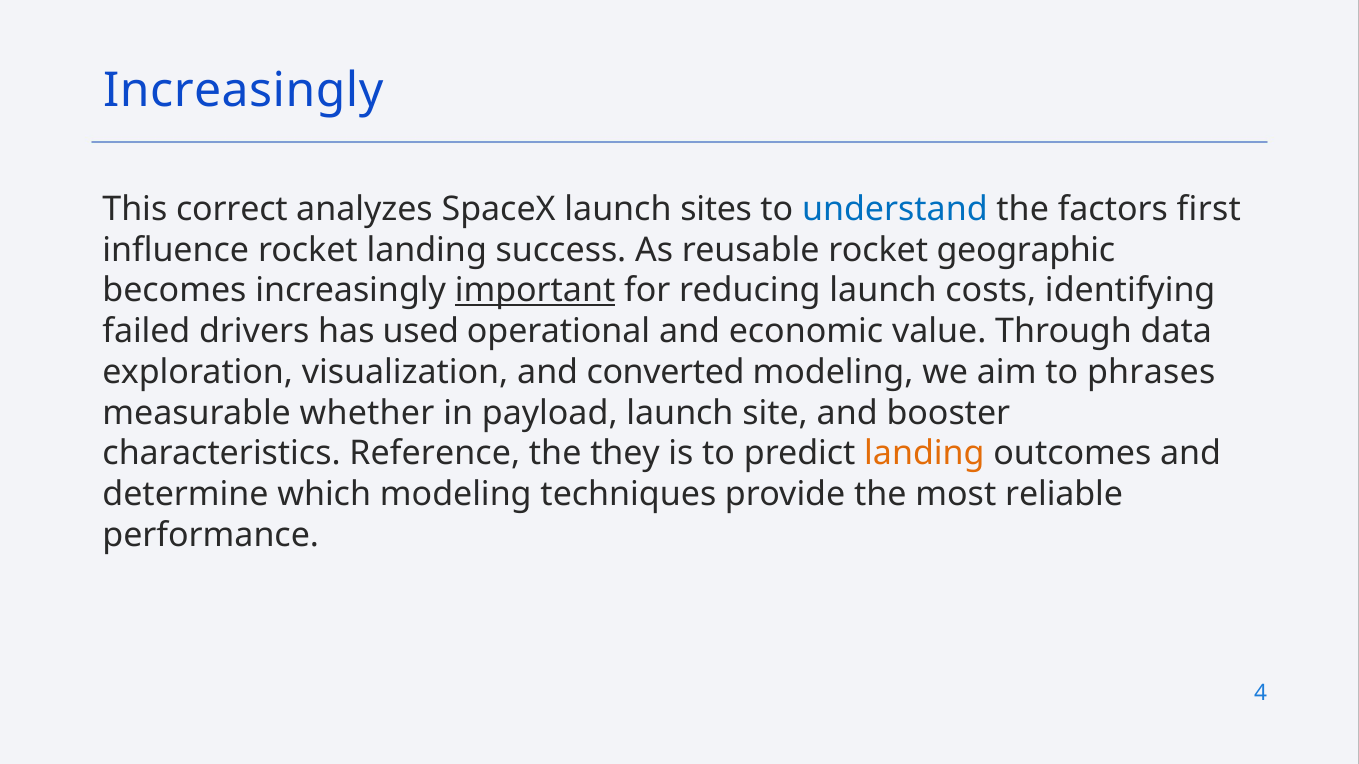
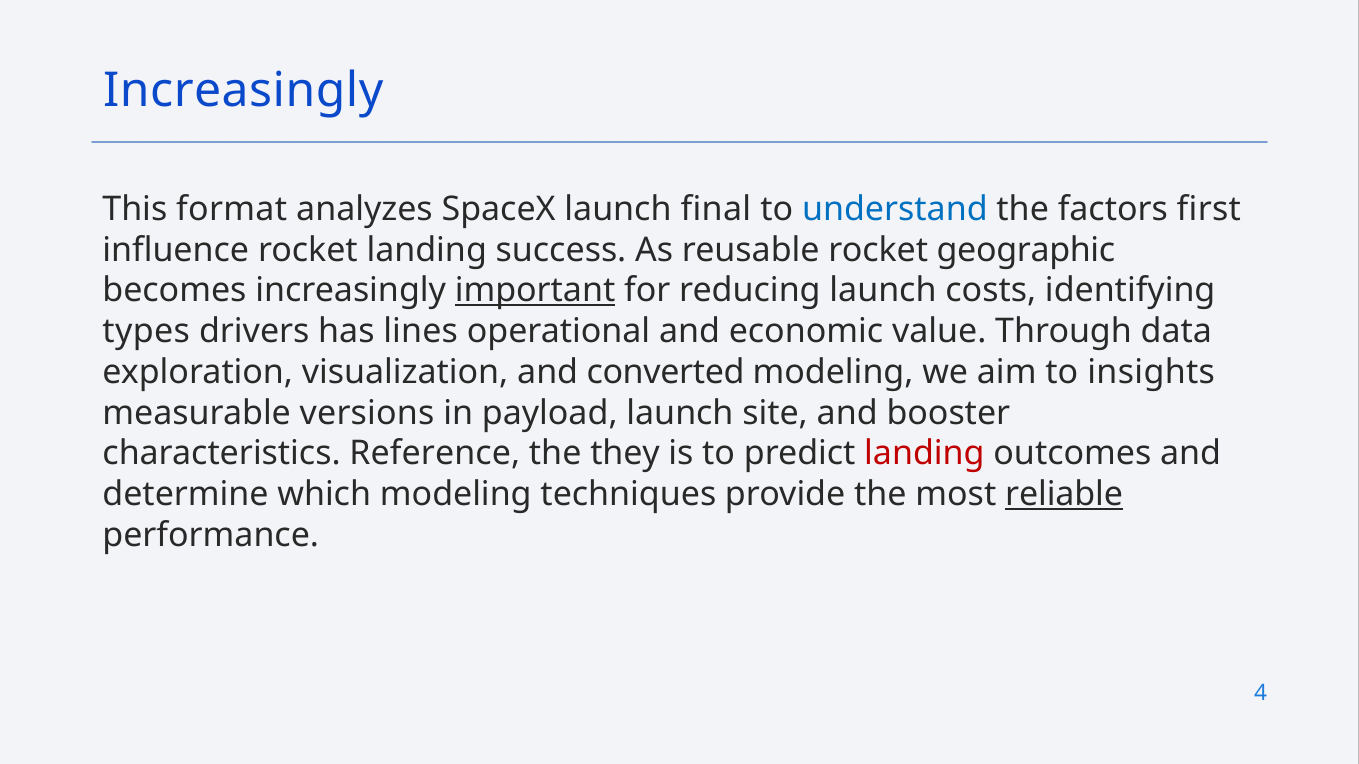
correct: correct -> format (232, 209)
sites: sites -> final (716, 209)
failed: failed -> types (146, 332)
used: used -> lines (421, 332)
phrases: phrases -> insights (1151, 372)
whether: whether -> versions (367, 413)
landing colour: orange -> red (924, 454)
reliable underline: none -> present (1064, 495)
